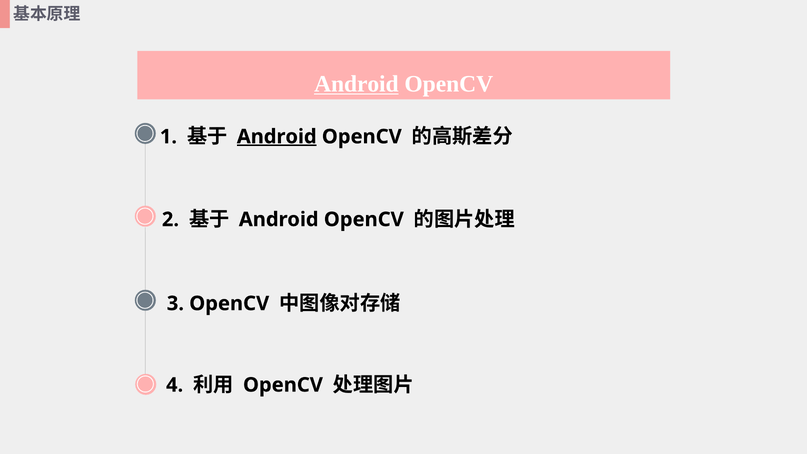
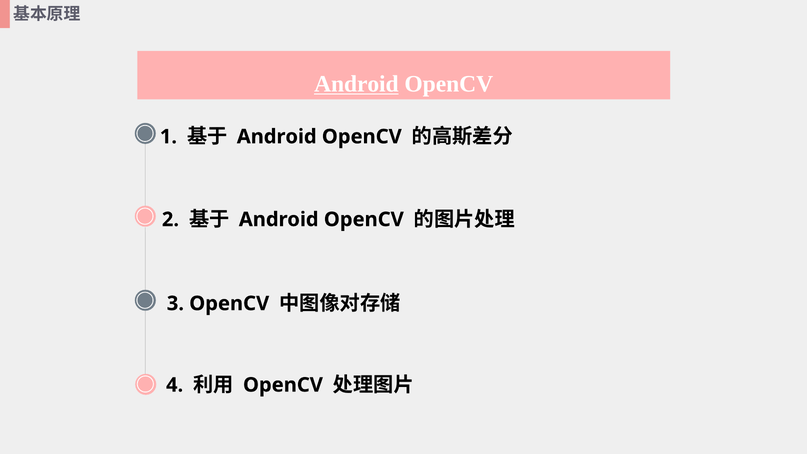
Android underline: present -> none (277, 137)
